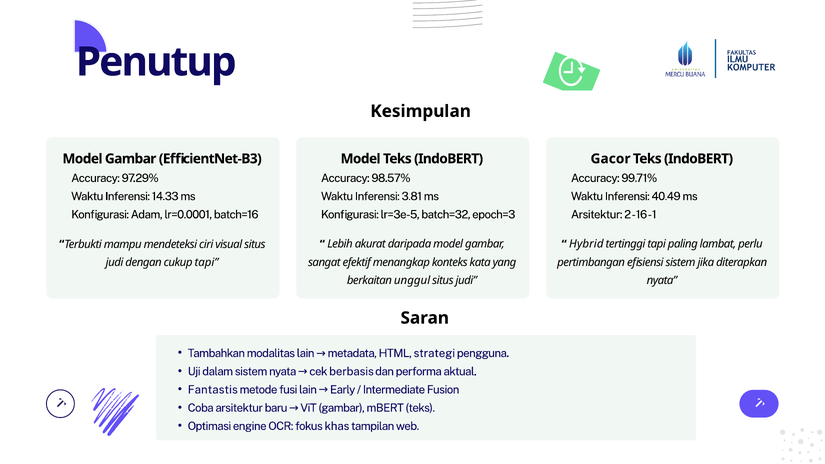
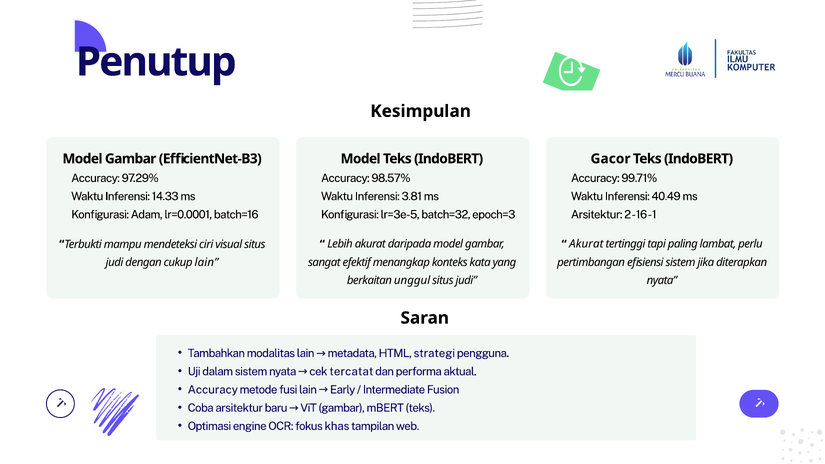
Hybrid: Hybrid -> Akurat (586, 244)
cukup tapi: tapi -> lain (206, 262)
berbasis: berbasis -> tercatat (351, 372)
Fantastis: Fantastis -> Accuracy (213, 390)
